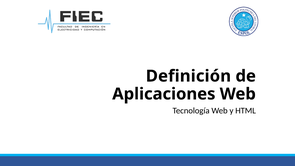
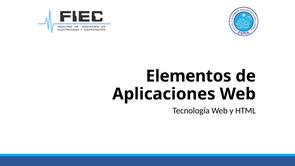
Definición: Definición -> Elementos (189, 76)
